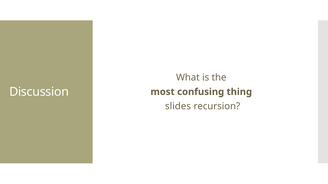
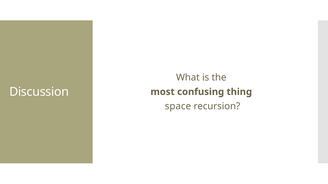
slides: slides -> space (178, 106)
